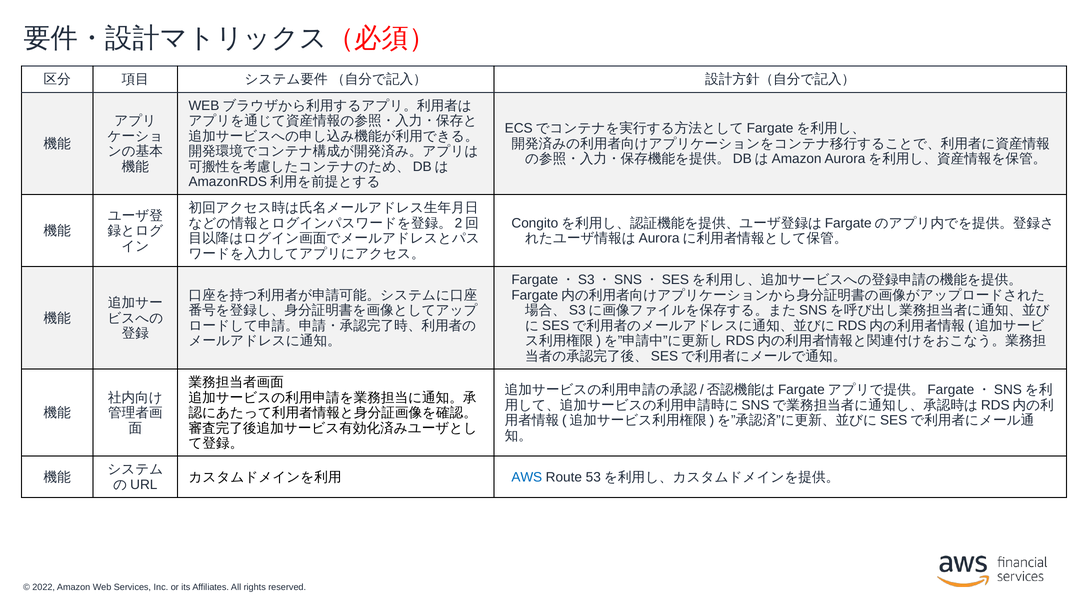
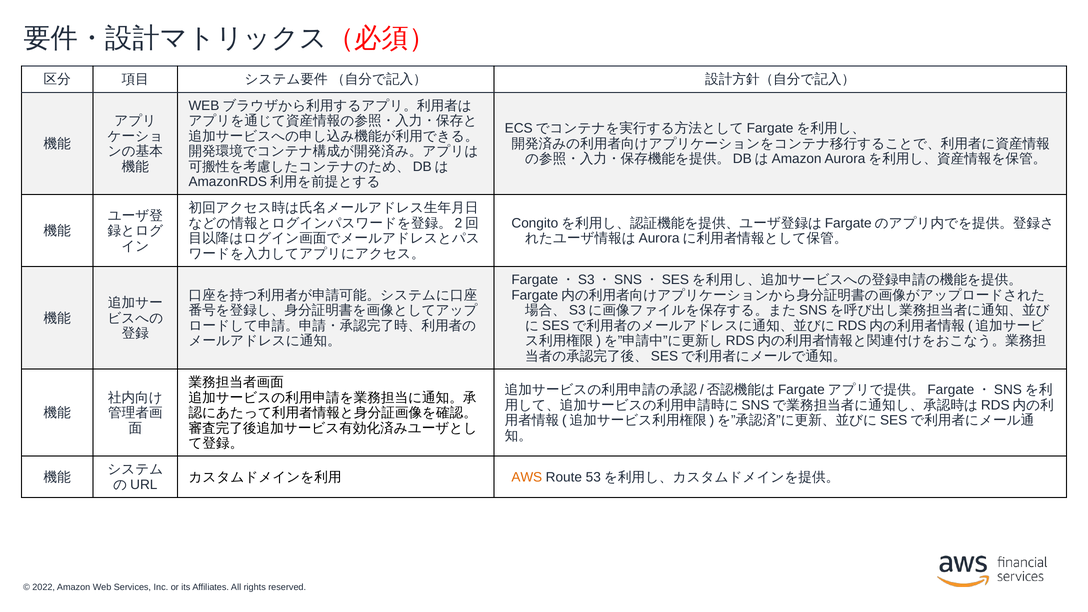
AWS colour: blue -> orange (527, 477)
